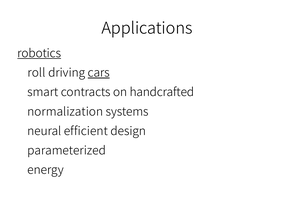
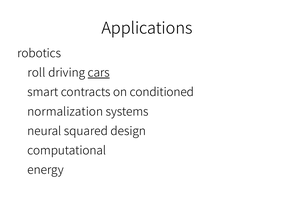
robotics underline: present -> none (39, 54)
handcrafted: handcrafted -> conditioned (162, 92)
efficient: efficient -> squared (86, 131)
parameterized: parameterized -> computational (67, 151)
